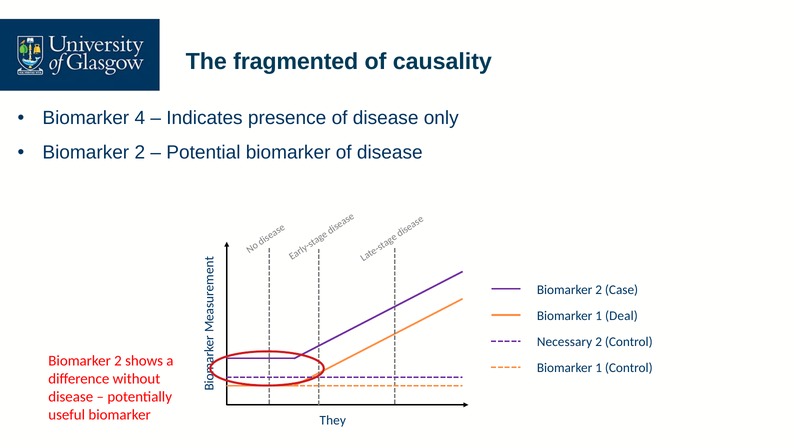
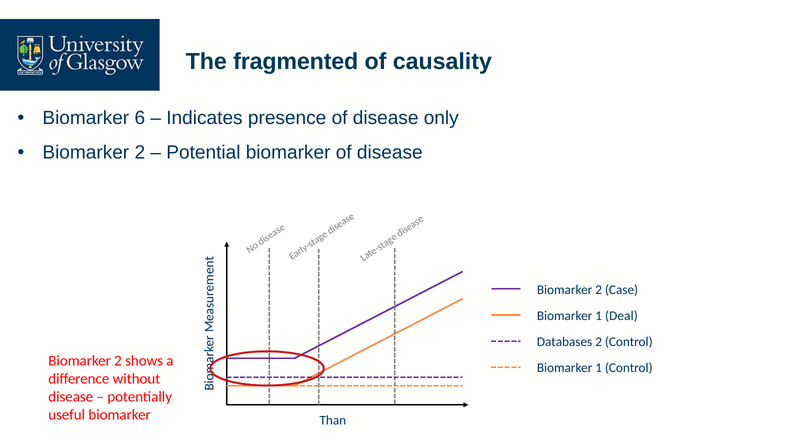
4: 4 -> 6 (140, 118)
Necessary: Necessary -> Databases (565, 342)
They: They -> Than (333, 420)
